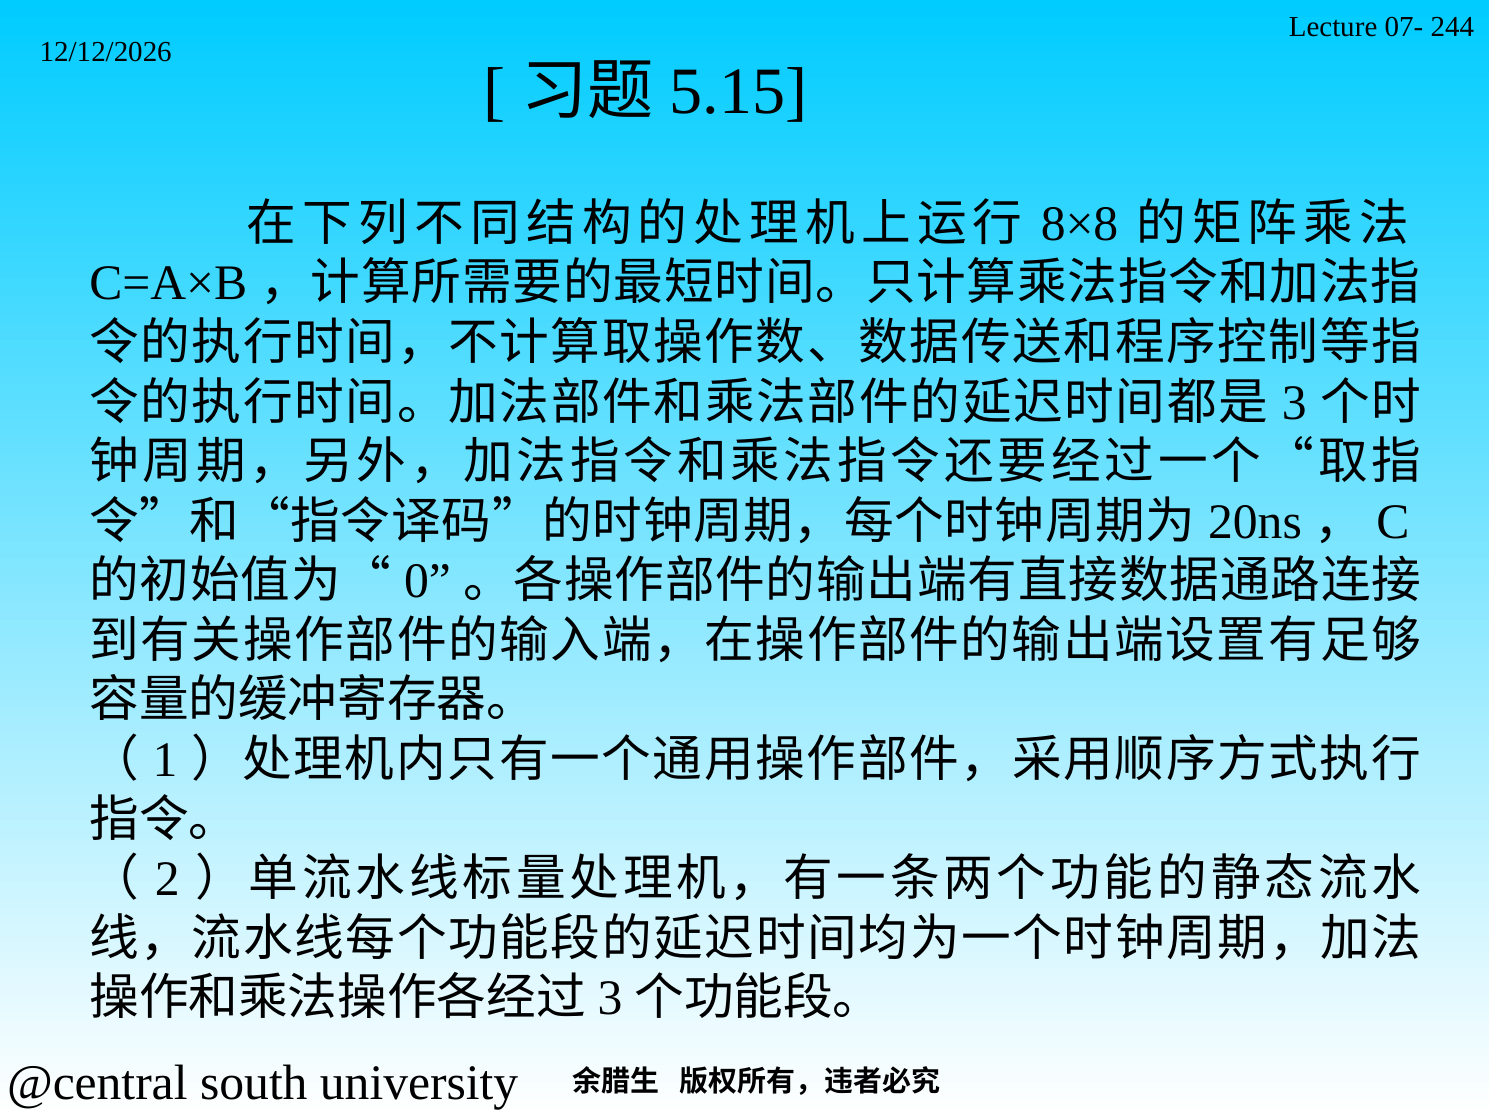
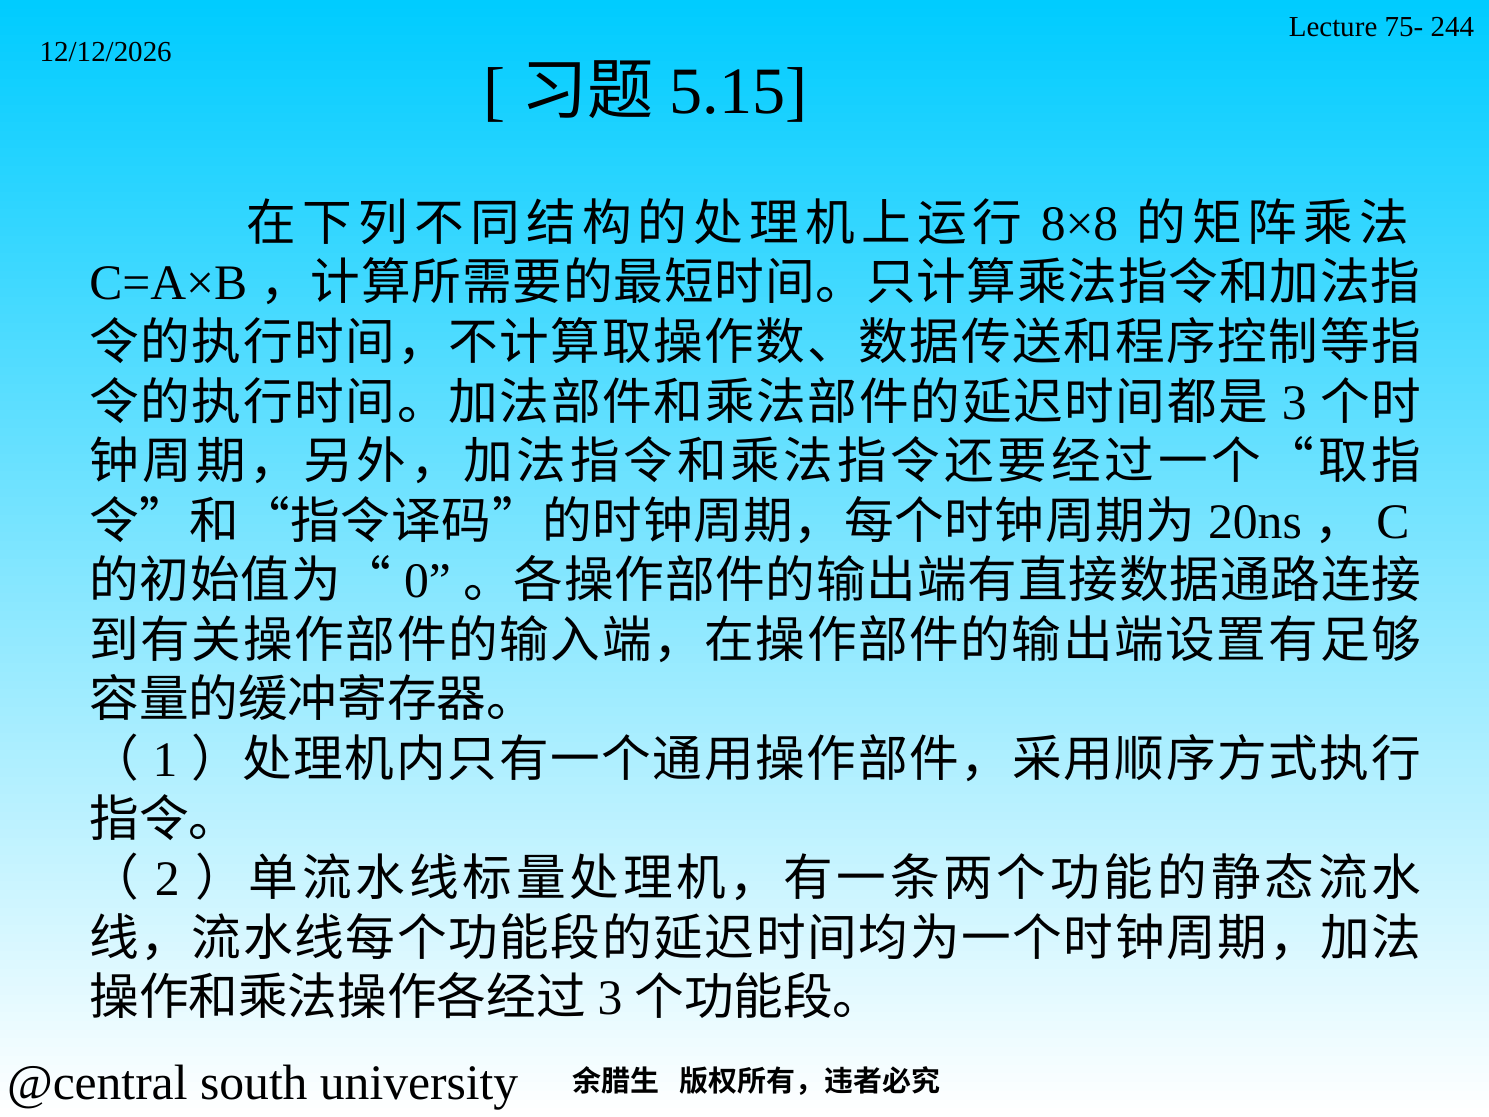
07-: 07- -> 75- (1404, 27)
